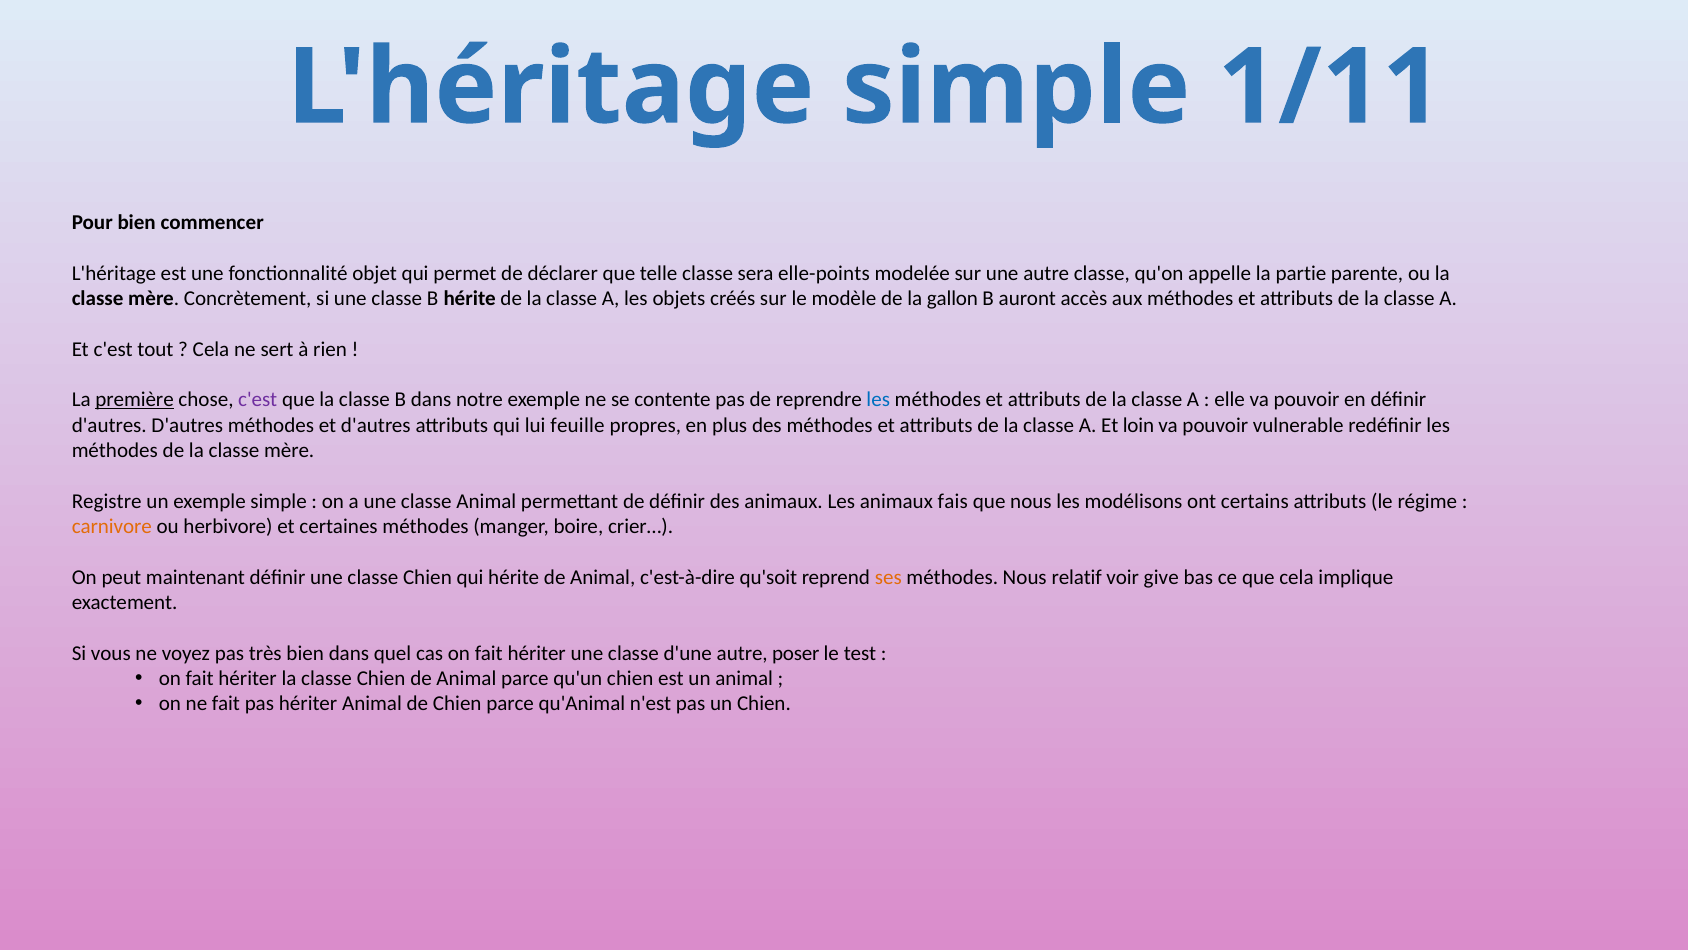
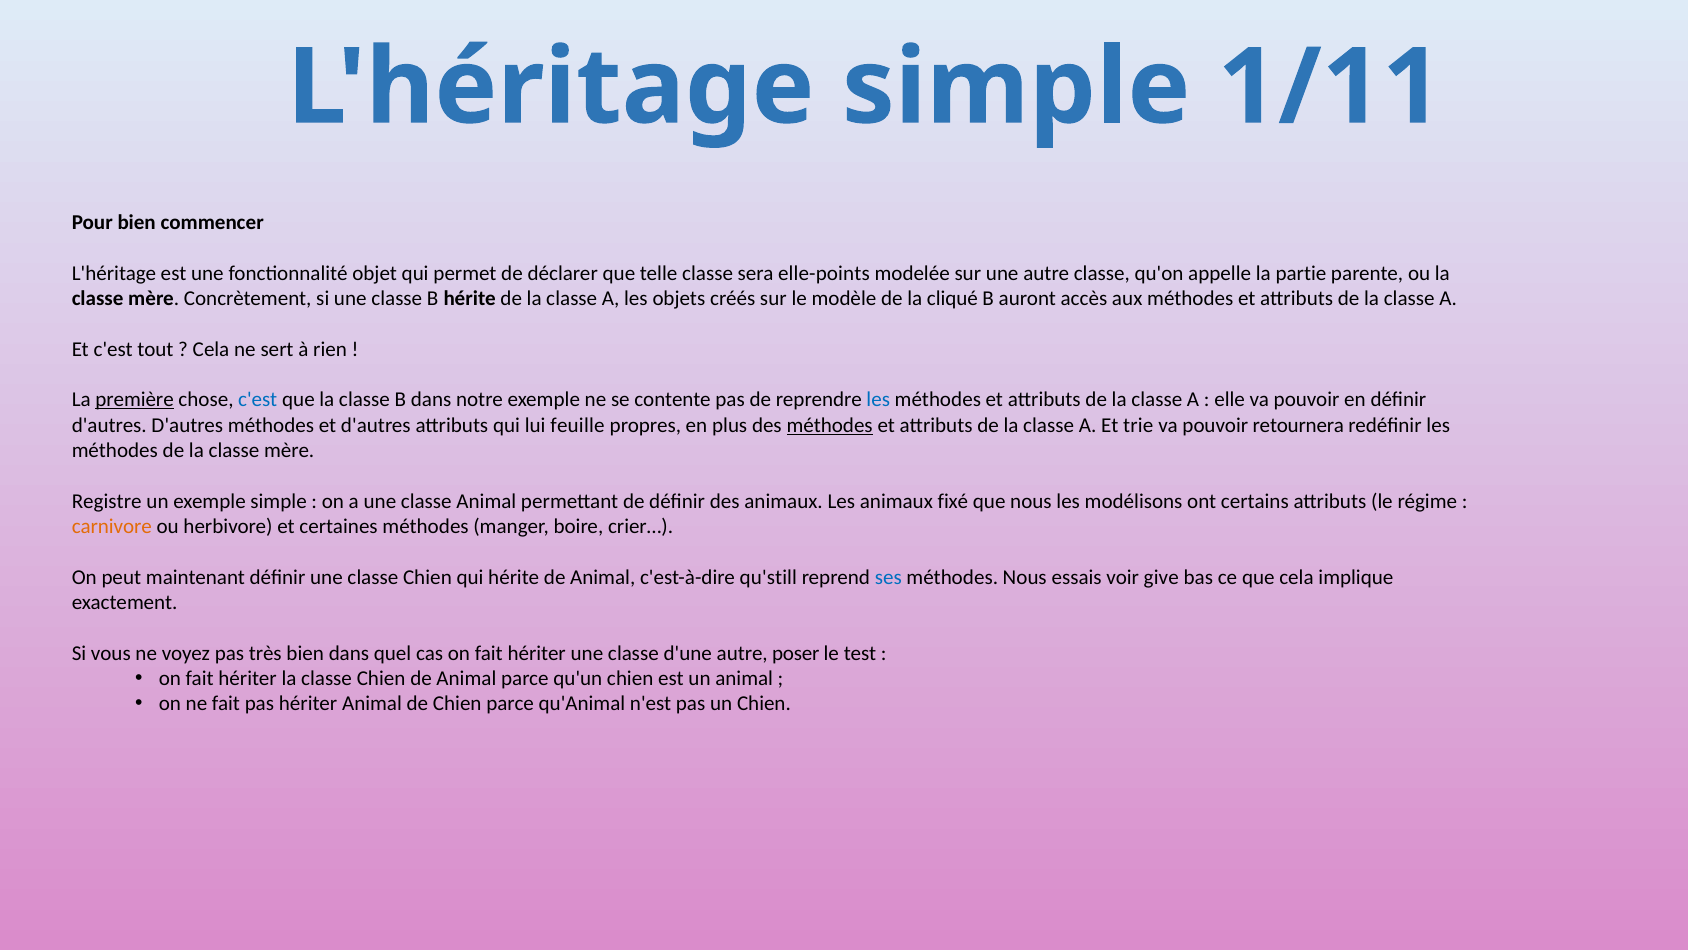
gallon: gallon -> cliqué (952, 298)
c'est colour: purple -> blue (258, 400)
méthodes underline: none -> present (830, 425)
loin: loin -> trie (1138, 425)
vulnerable: vulnerable -> retournera (1298, 425)
fais: fais -> fixé (953, 501)
qu'soit: qu'soit -> qu'still (768, 577)
ses colour: orange -> blue (888, 577)
relatif: relatif -> essais (1077, 577)
